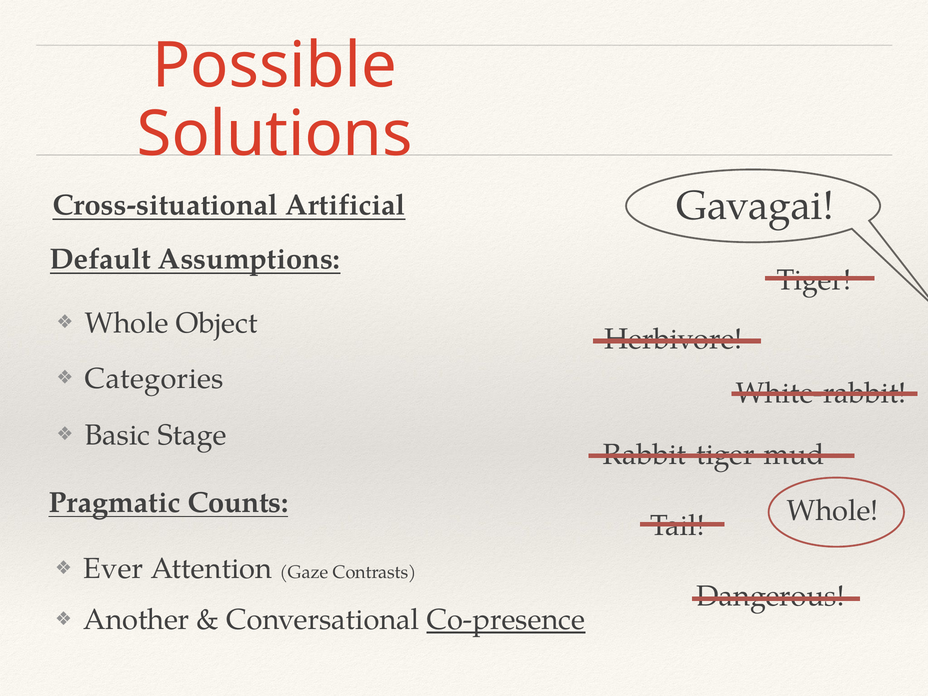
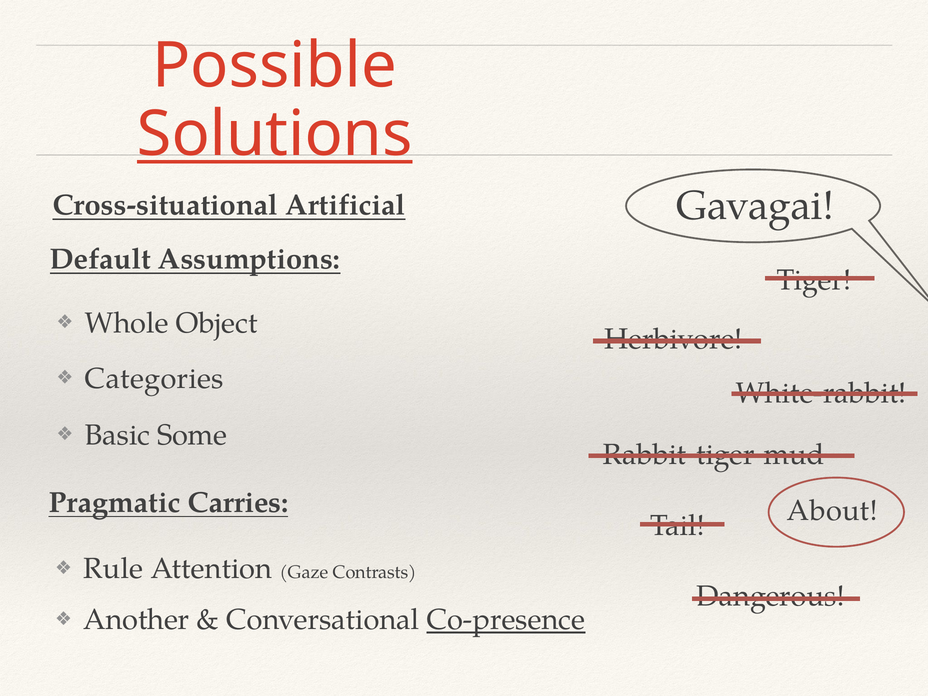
Solutions underline: none -> present (275, 134)
Stage: Stage -> Some (192, 435)
Counts: Counts -> Carries (238, 503)
Whole: Whole -> About (832, 511)
Ever: Ever -> Rule (113, 569)
